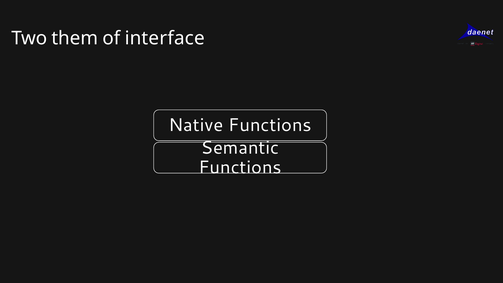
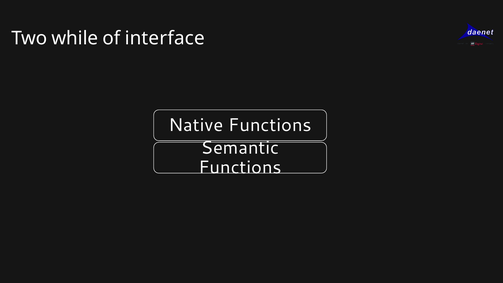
them: them -> while (75, 38)
